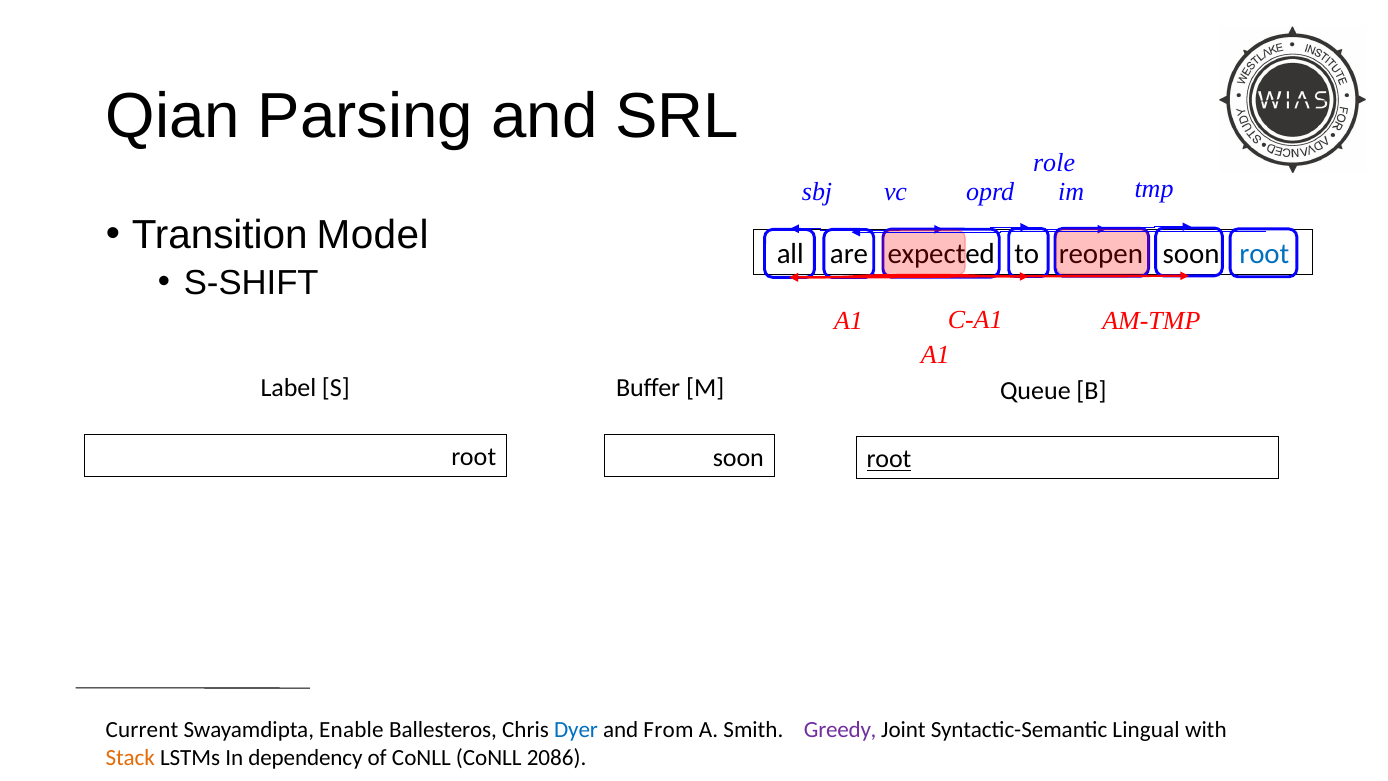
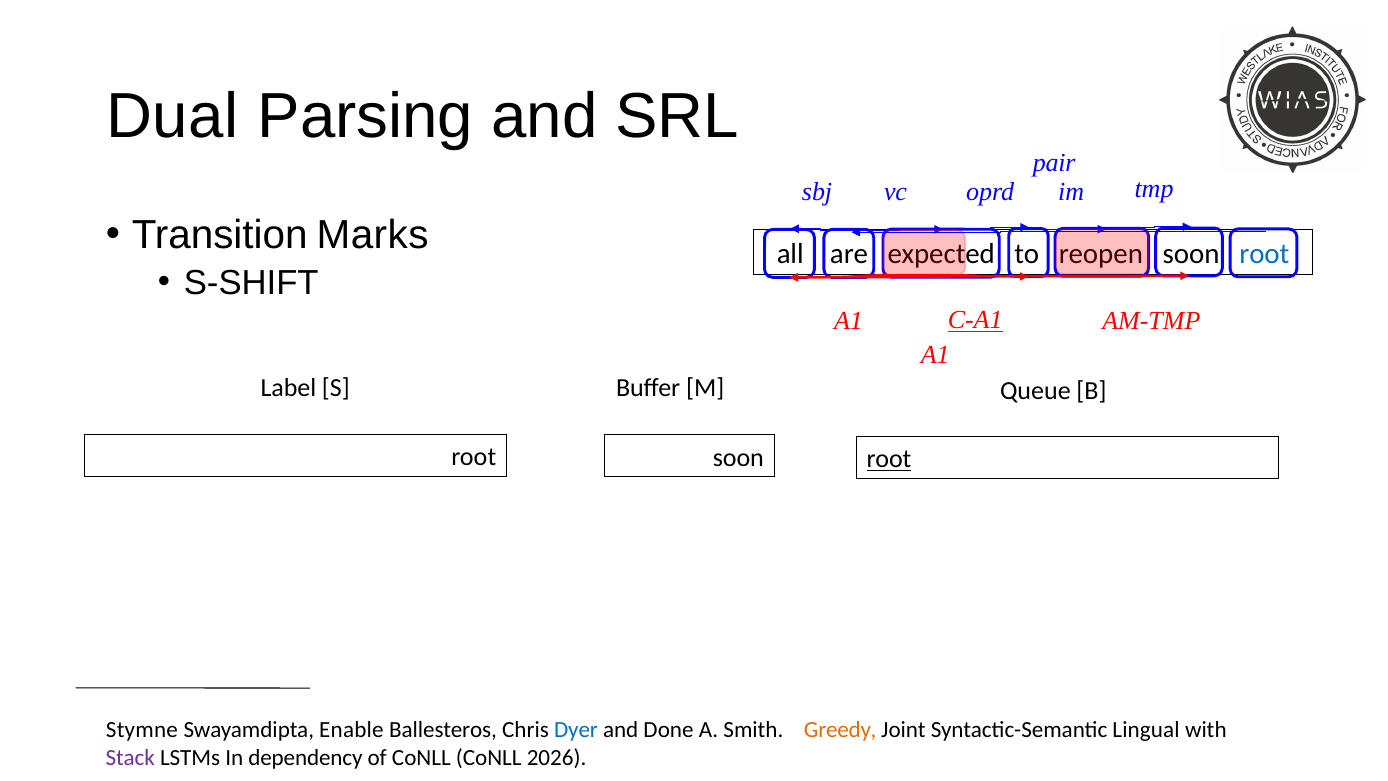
Qian: Qian -> Dual (173, 117)
role: role -> pair (1054, 163)
Model: Model -> Marks (373, 235)
C-A1 underline: none -> present (975, 320)
Current: Current -> Stymne (142, 730)
From: From -> Done (669, 730)
Greedy colour: purple -> orange (840, 730)
Stack colour: orange -> purple (130, 757)
2086: 2086 -> 2026 (557, 757)
